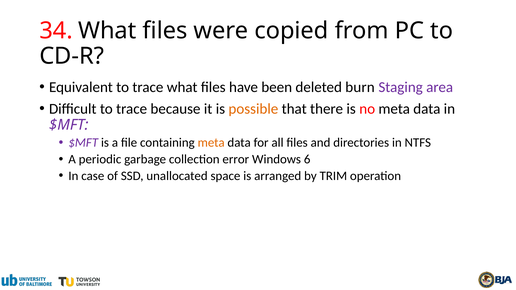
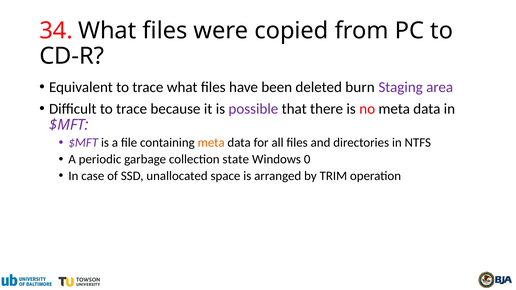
possible colour: orange -> purple (253, 109)
error: error -> state (236, 159)
6: 6 -> 0 (307, 159)
